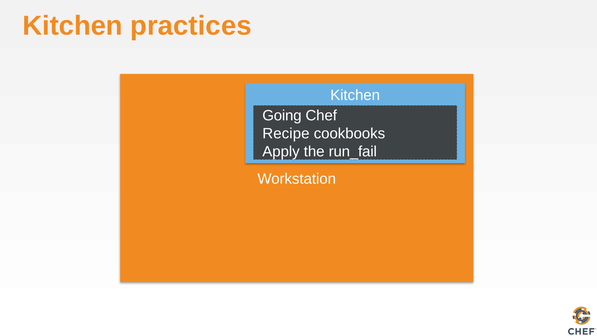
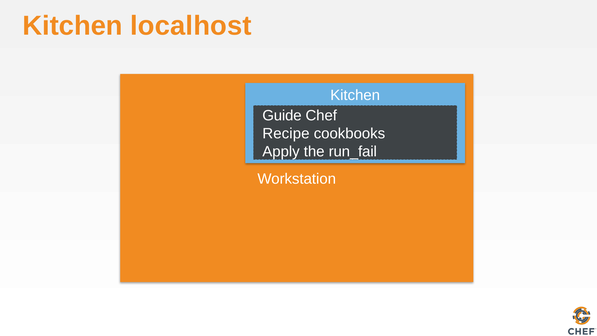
practices: practices -> localhost (191, 26)
Going: Going -> Guide (282, 116)
